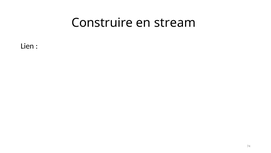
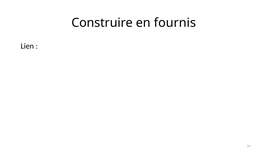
stream: stream -> fournis (175, 23)
